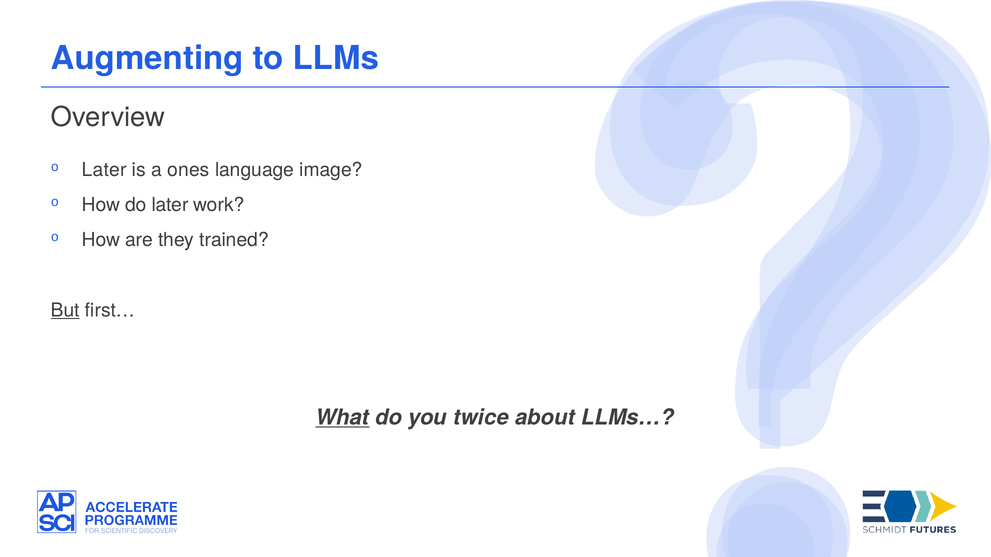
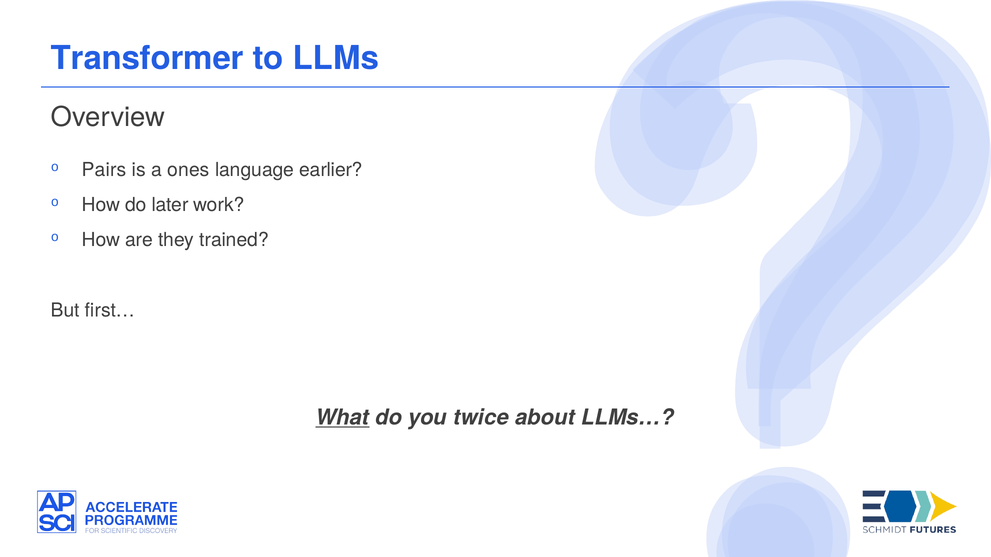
Augmenting: Augmenting -> Transformer (147, 58)
Later: Later -> Pairs (104, 170)
image: image -> earlier (331, 170)
But underline: present -> none (65, 310)
